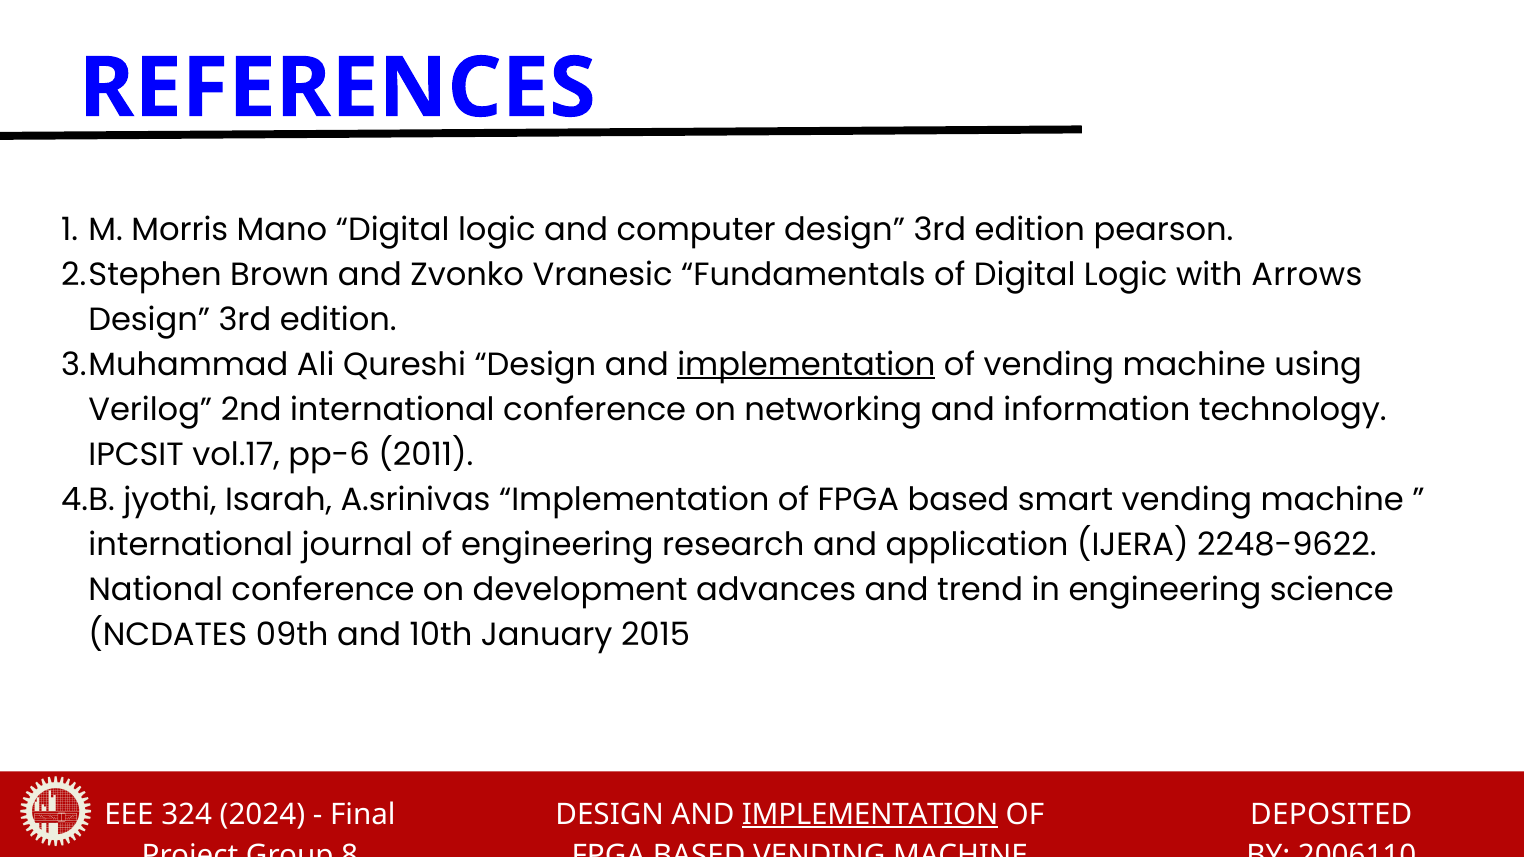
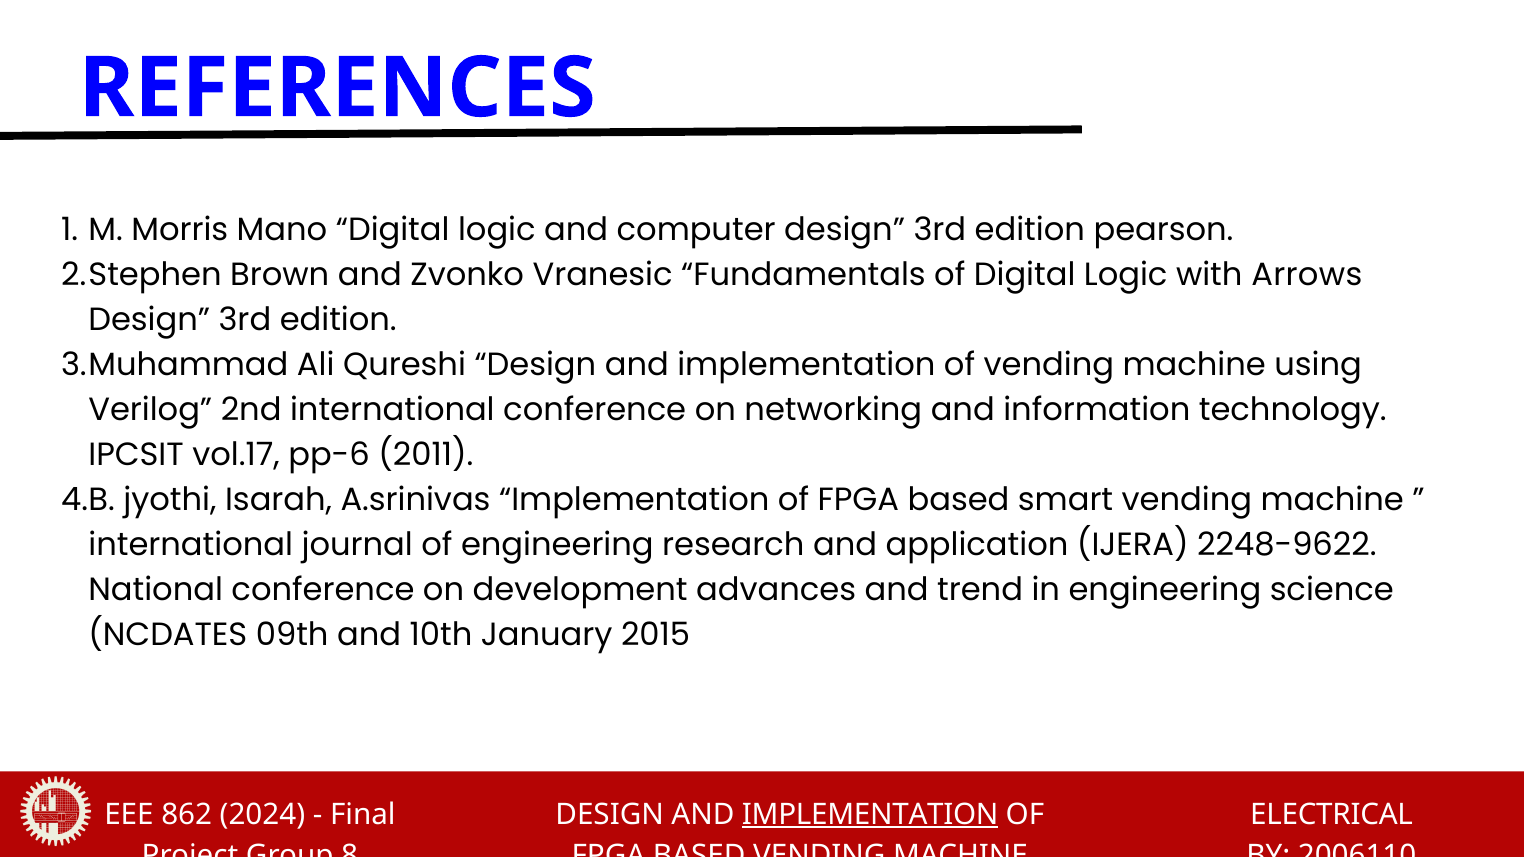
implementation underline: present -> none (806, 365)
324: 324 -> 862 (187, 815)
DEPOSITED: DEPOSITED -> ELECTRICAL (1332, 815)
